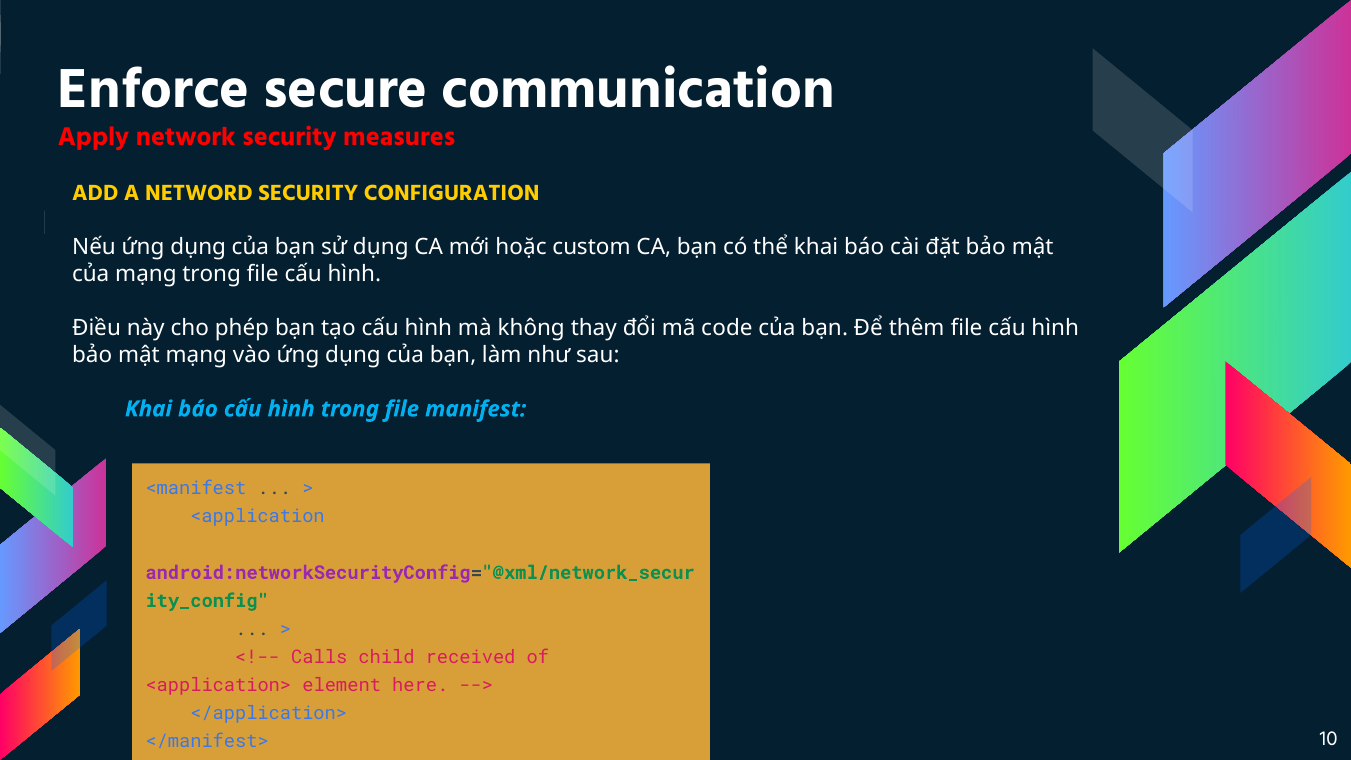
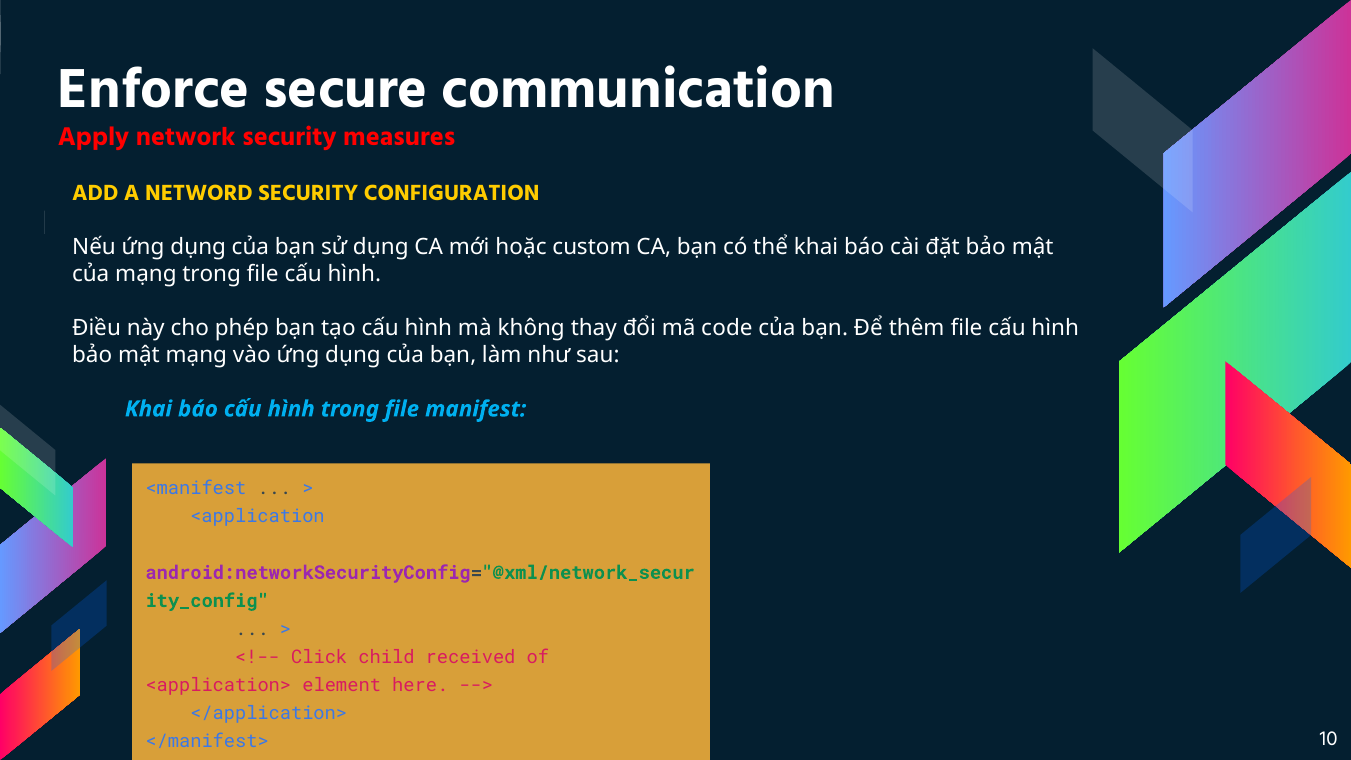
Calls: Calls -> Click (319, 657)
